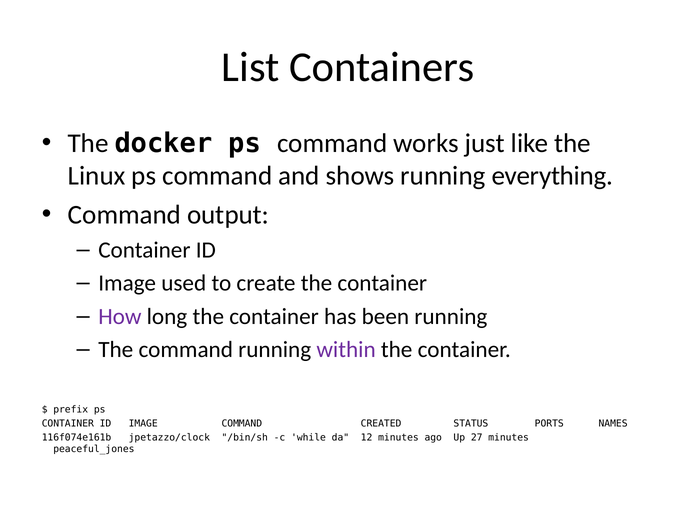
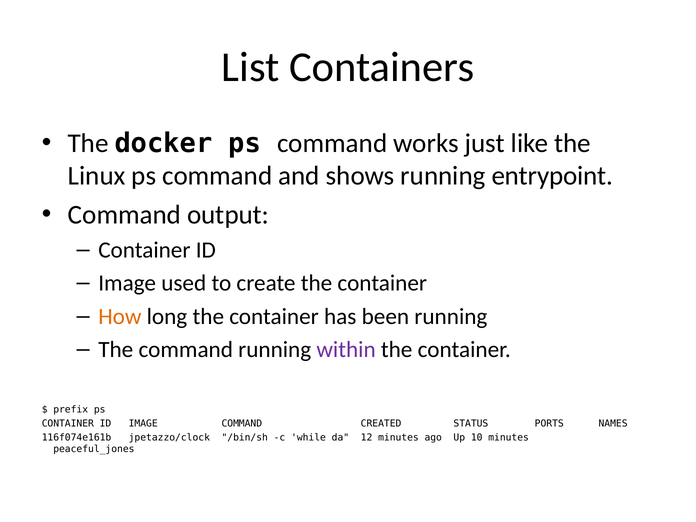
everything: everything -> entrypoint (552, 176)
How colour: purple -> orange (120, 316)
27: 27 -> 10 (477, 437)
